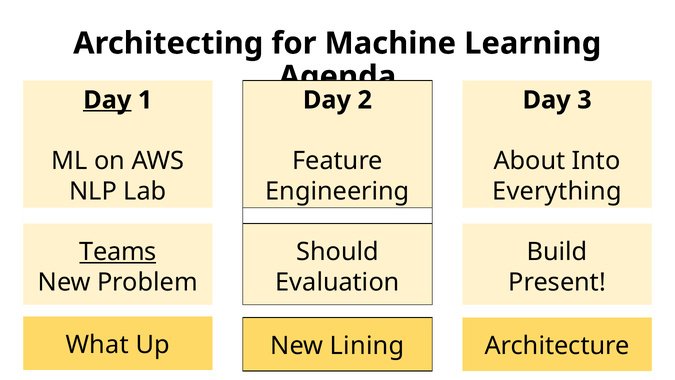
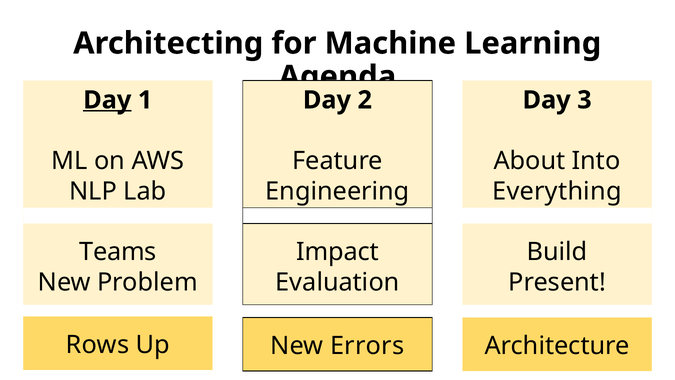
Teams underline: present -> none (118, 252)
Should: Should -> Impact (338, 252)
What: What -> Rows (97, 345)
Lining: Lining -> Errors (367, 346)
